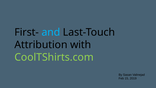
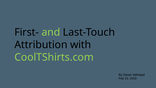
and colour: light blue -> light green (51, 32)
